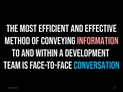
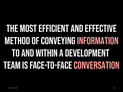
conversation colour: light blue -> pink (97, 66)
